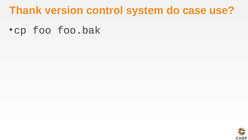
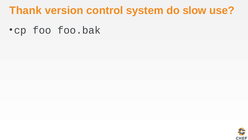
case: case -> slow (195, 10)
